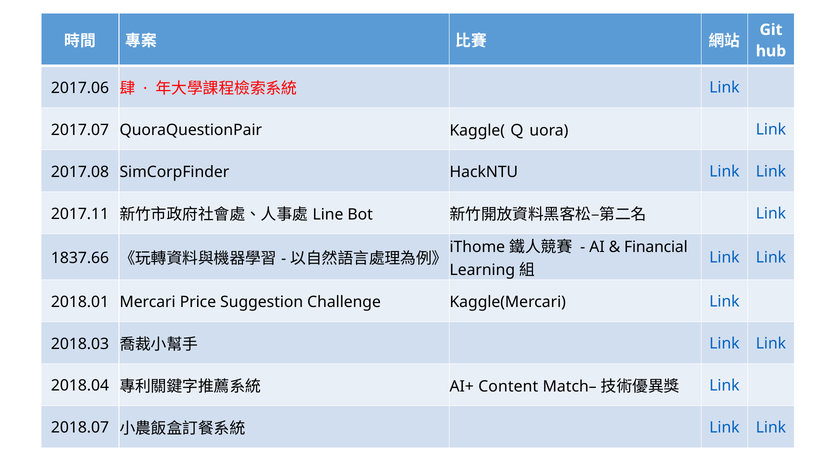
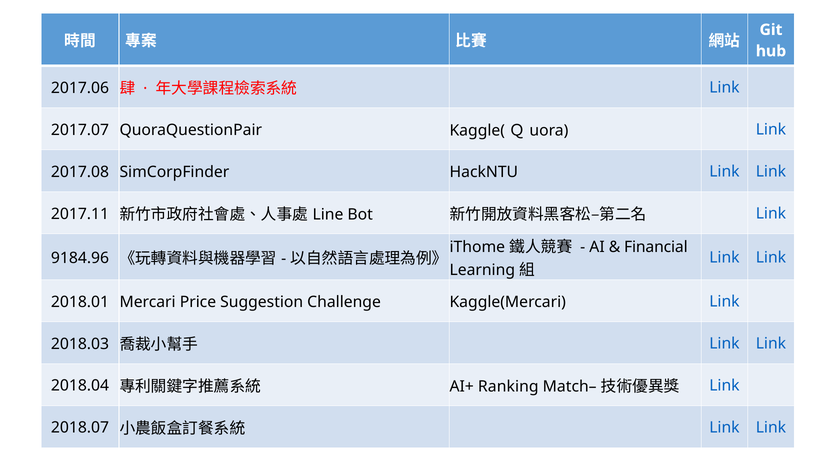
1837.66: 1837.66 -> 9184.96 (80, 258)
Content: Content -> Ranking (508, 387)
